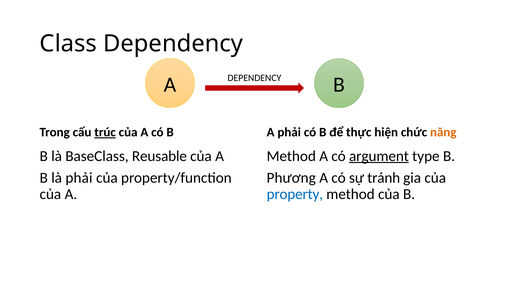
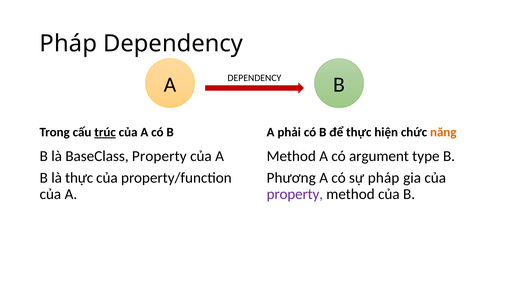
Class: Class -> Pháp (68, 44)
BaseClass Reusable: Reusable -> Property (159, 156)
argument underline: present -> none (379, 156)
là phải: phải -> thực (79, 178)
sự tránh: tránh -> pháp (384, 178)
property colour: blue -> purple (295, 194)
